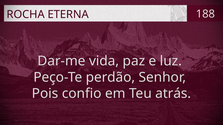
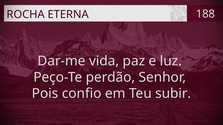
atrás: atrás -> subir (173, 94)
